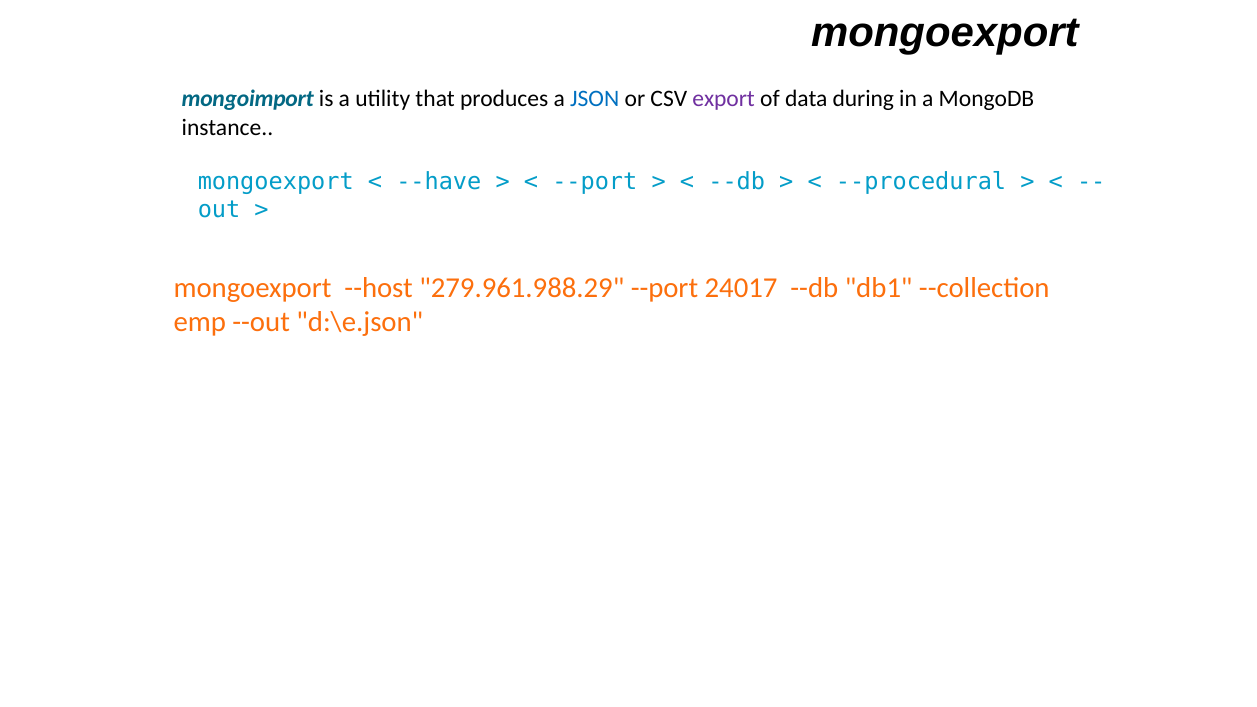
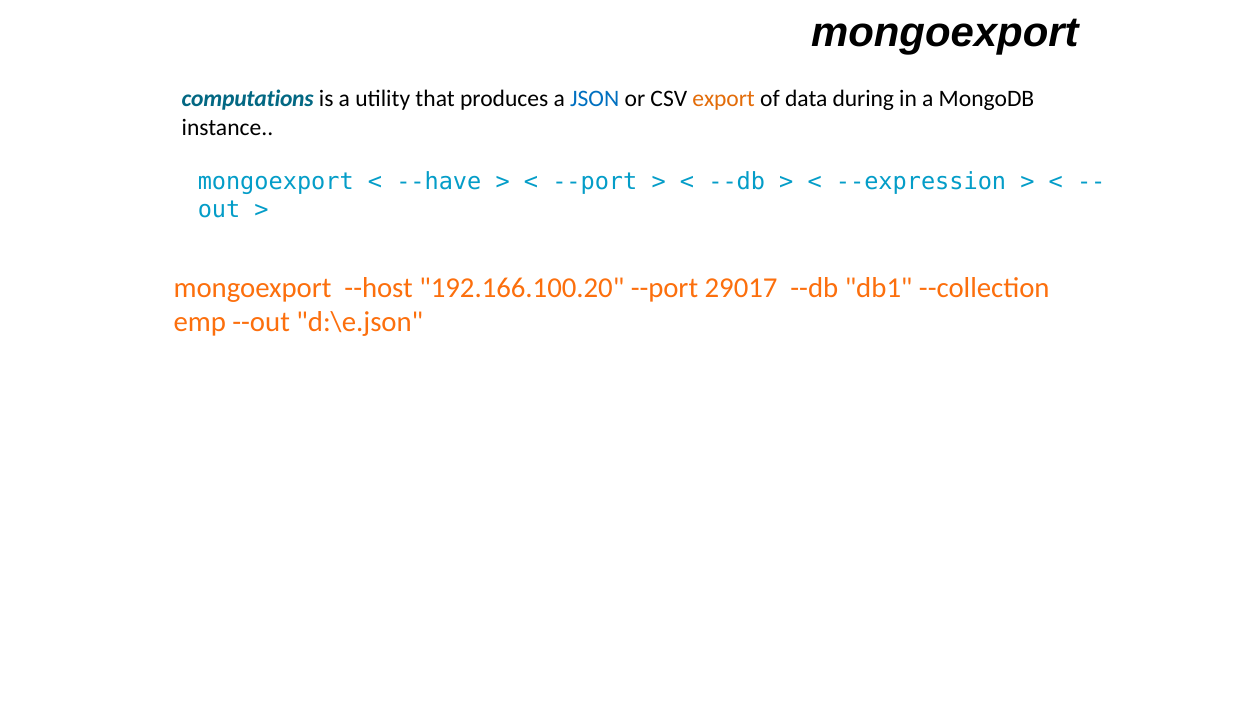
mongoimport: mongoimport -> computations (248, 99)
export colour: purple -> orange (724, 99)
--procedural: --procedural -> --expression (921, 182)
279.961.988.29: 279.961.988.29 -> 192.166.100.20 (522, 288)
24017: 24017 -> 29017 (741, 288)
